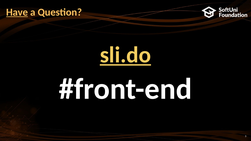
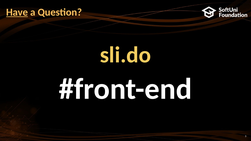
sli.do underline: present -> none (125, 55)
